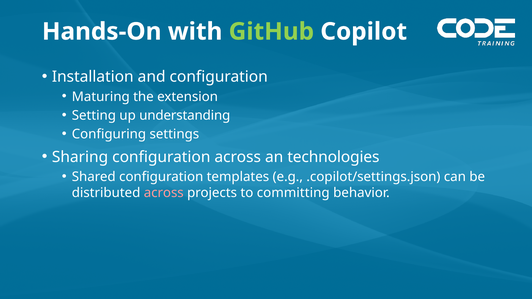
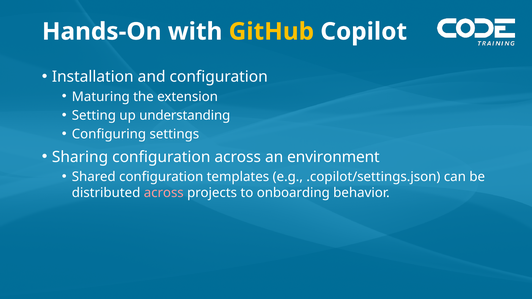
GitHub colour: light green -> yellow (271, 32)
technologies: technologies -> environment (333, 157)
committing: committing -> onboarding (293, 193)
